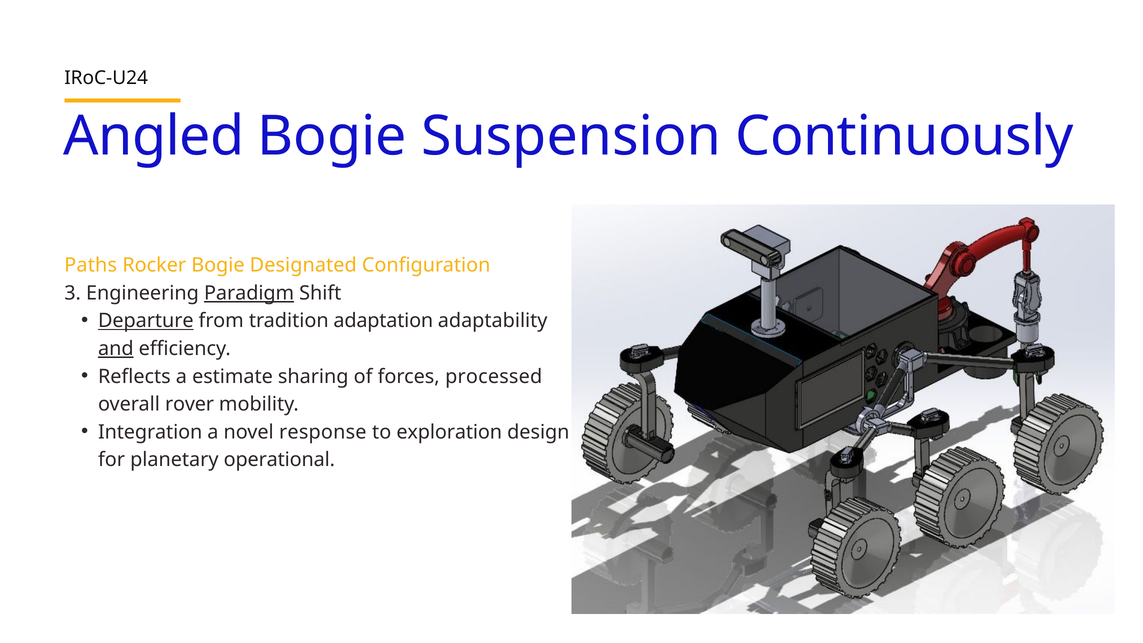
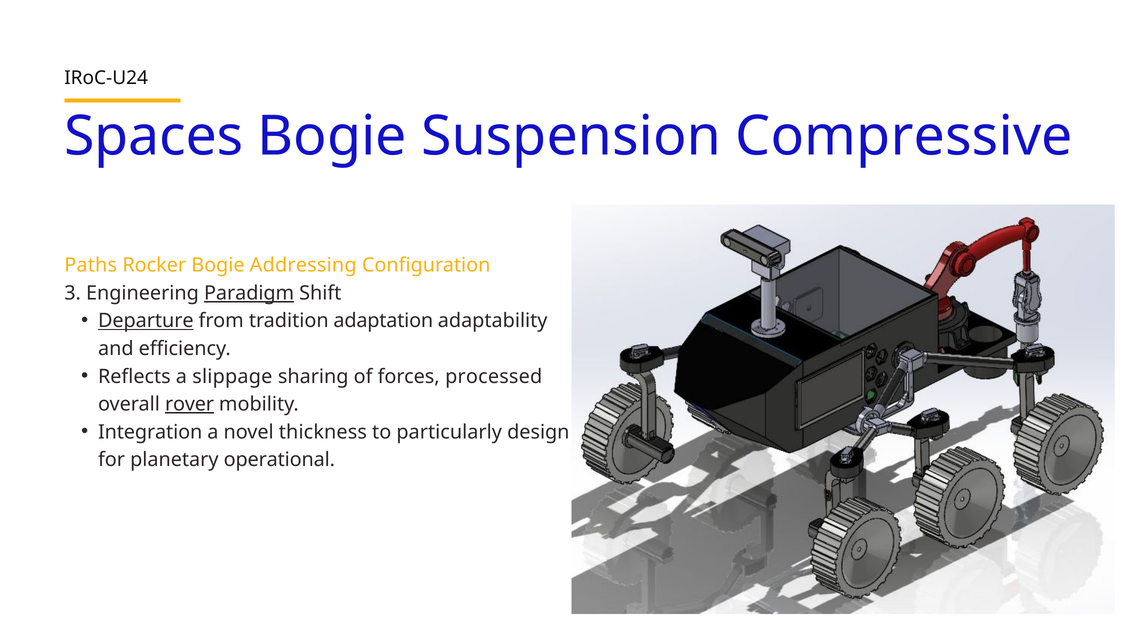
Angled: Angled -> Spaces (154, 136)
Continuously: Continuously -> Compressive (904, 136)
Designated: Designated -> Addressing (303, 265)
and underline: present -> none (116, 349)
estimate: estimate -> slippage (232, 376)
rover underline: none -> present (190, 404)
response: response -> thickness (323, 432)
exploration: exploration -> particularly (449, 432)
